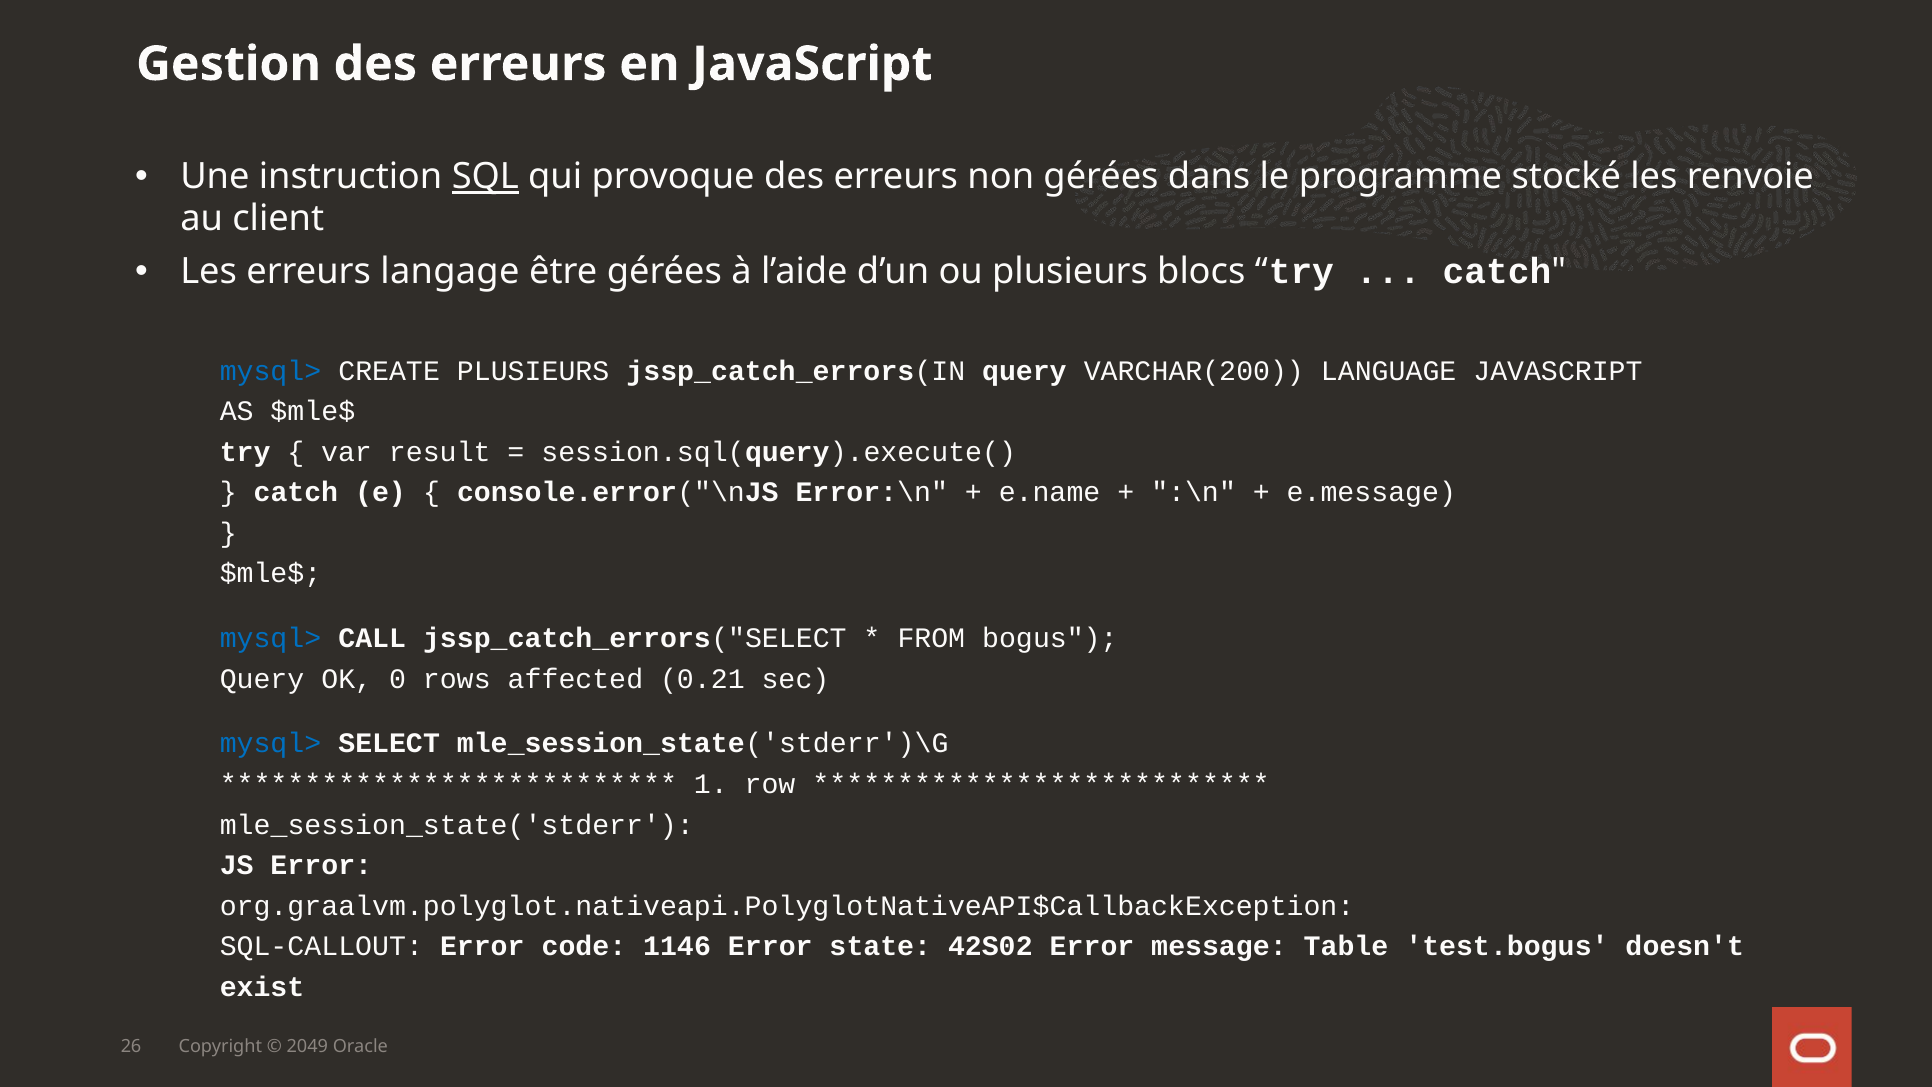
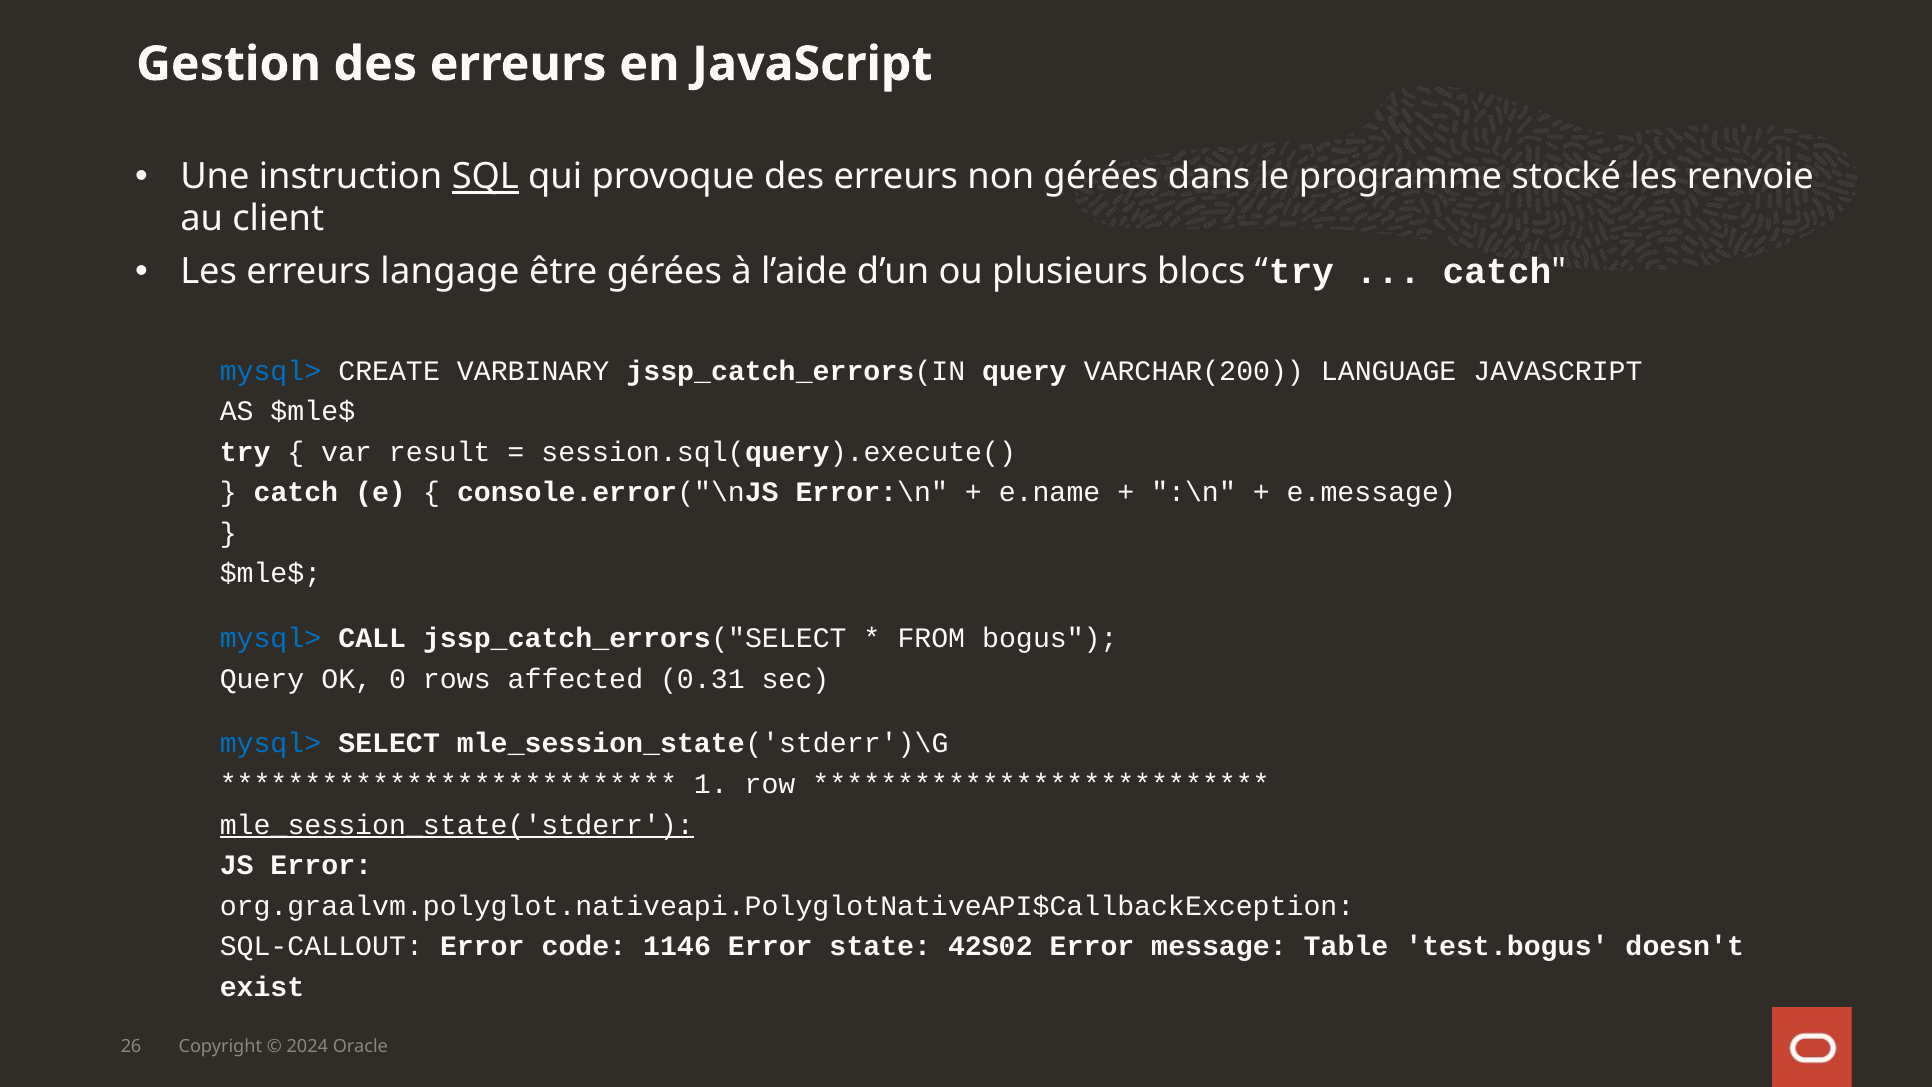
CREATE PLUSIEURS: PLUSIEURS -> VARBINARY (533, 371)
0.21: 0.21 -> 0.31 (702, 679)
mle_session_state('stderr underline: none -> present (457, 825)
2049: 2049 -> 2024 (307, 1047)
